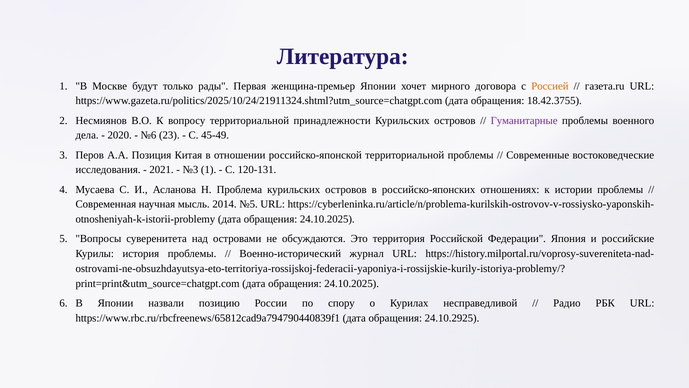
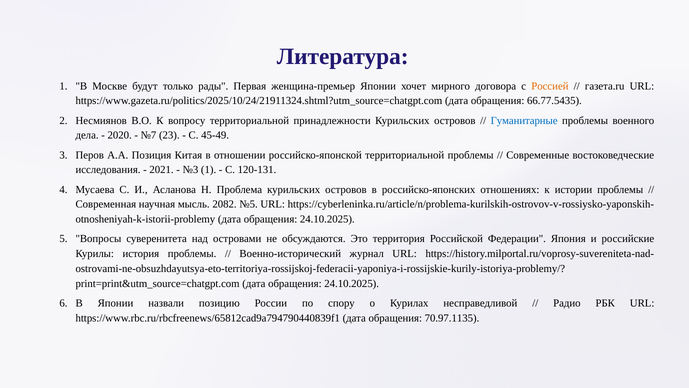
18.42.3755: 18.42.3755 -> 66.77.5435 (554, 101)
Гуманитарные colour: purple -> blue (524, 120)
№6: №6 -> №7 (149, 135)
2014: 2014 -> 2082 (225, 204)
24.10.2925: 24.10.2925 -> 70.97.1135 (452, 318)
